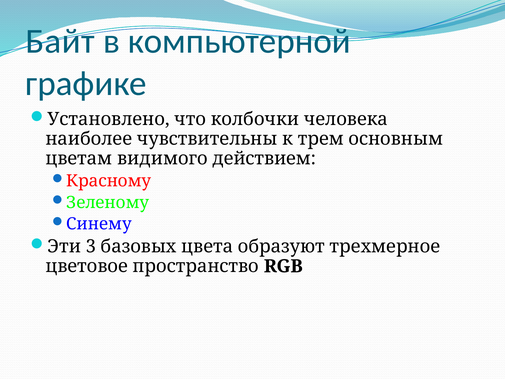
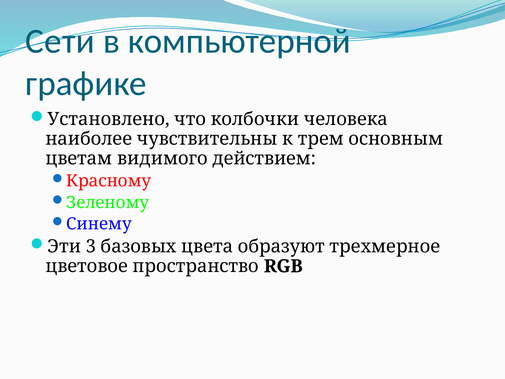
Байт: Байт -> Сети (60, 41)
